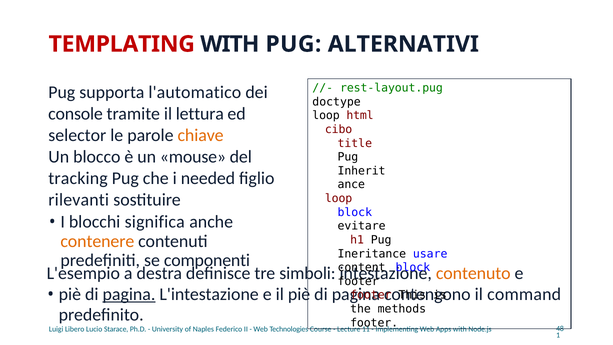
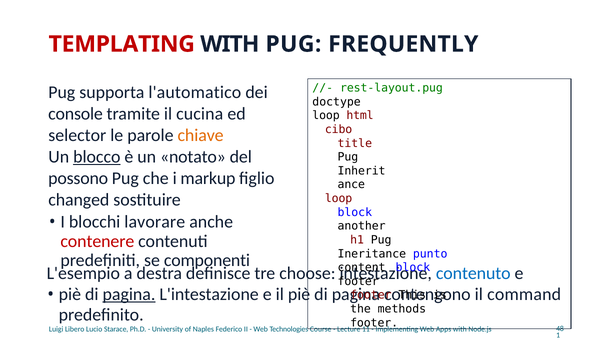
ALTERNATIVI: ALTERNATIVI -> FREQUENTLY (403, 44)
lettura: lettura -> cucina (200, 114)
blocco underline: none -> present (97, 157)
mouse: mouse -> notato (193, 157)
tracking: tracking -> possono (78, 178)
needed: needed -> markup (208, 178)
rilevanti: rilevanti -> changed (79, 200)
significa: significa -> lavorare (155, 222)
evitare: evitare -> another (362, 226)
contenere colour: orange -> red (97, 241)
usare: usare -> punto (430, 254)
simboli: simboli -> choose (307, 273)
contenuto colour: orange -> blue (473, 273)
